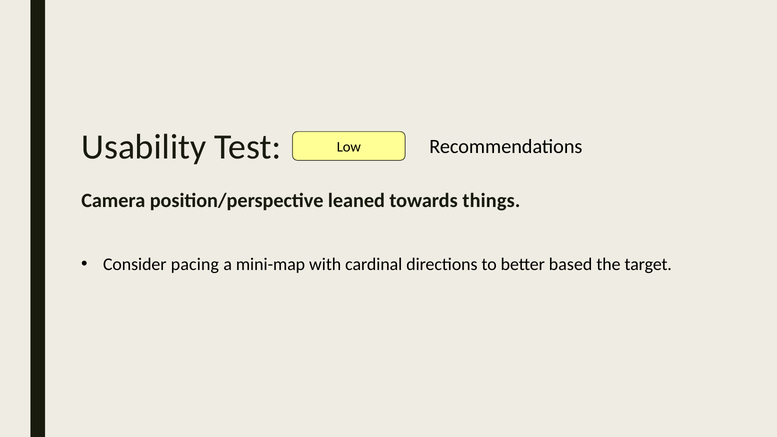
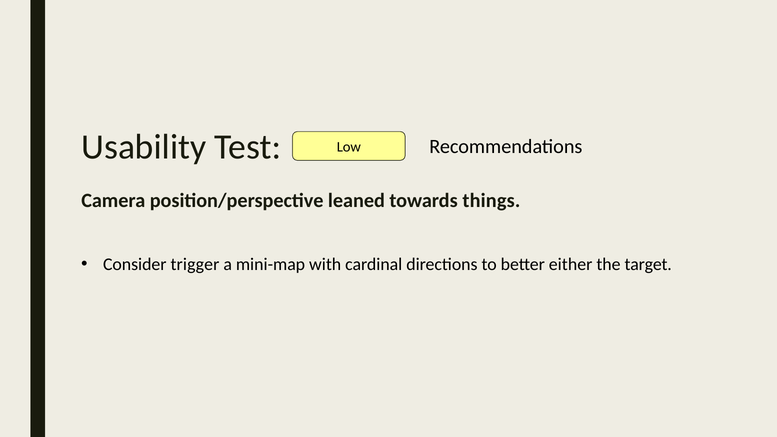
pacing: pacing -> trigger (195, 264)
based: based -> either (571, 264)
